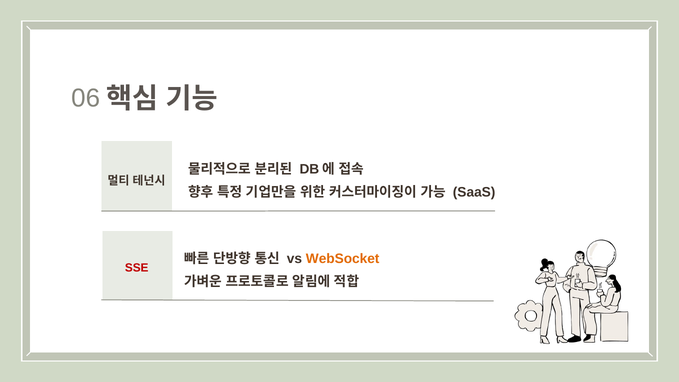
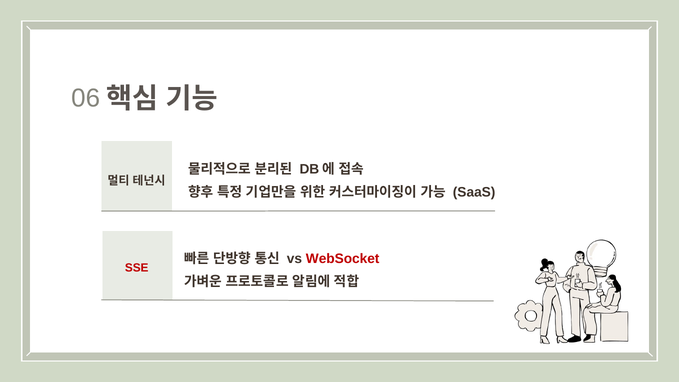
WebSocket colour: orange -> red (343, 259)
